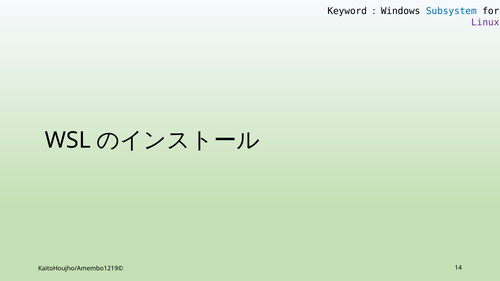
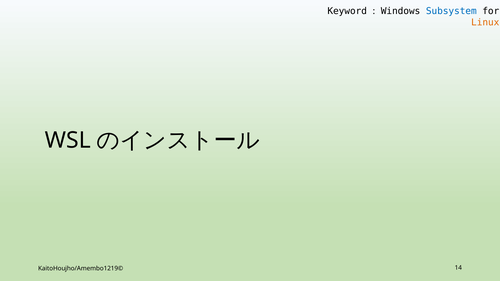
Linux colour: purple -> orange (485, 22)
